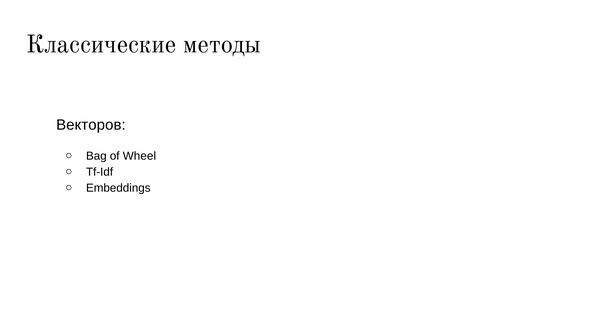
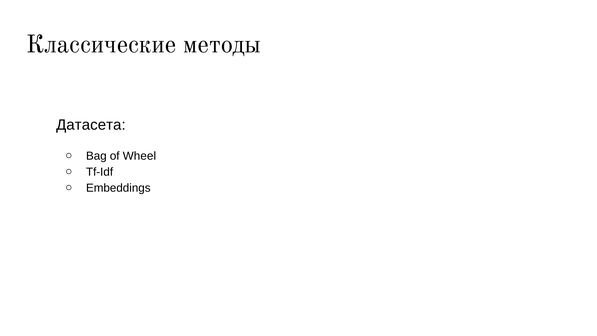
Векторов: Векторов -> Датасета (91, 125)
